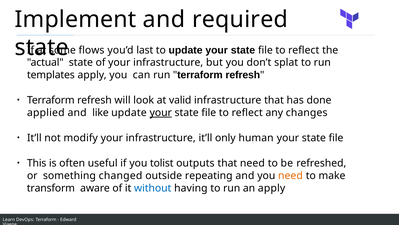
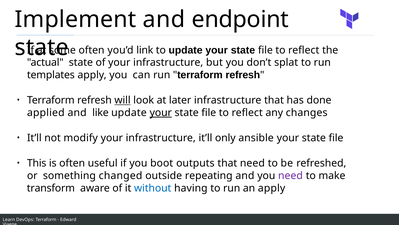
required: required -> endpoint (240, 19)
flows: flows -> often (92, 50)
last: last -> link (145, 50)
will underline: none -> present (122, 100)
valid: valid -> later (180, 100)
human: human -> ansible (256, 138)
tolist: tolist -> boot (162, 163)
need colour: orange -> purple (290, 175)
